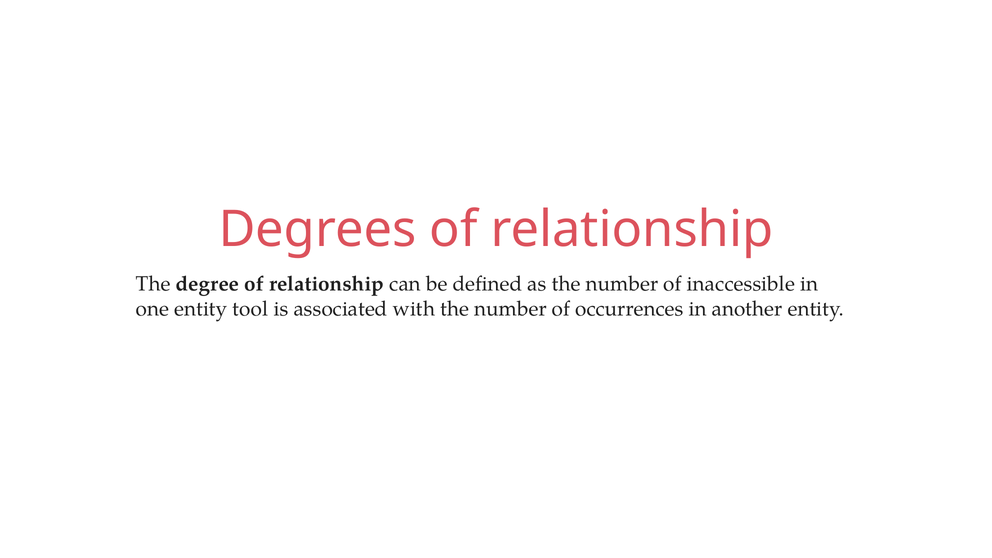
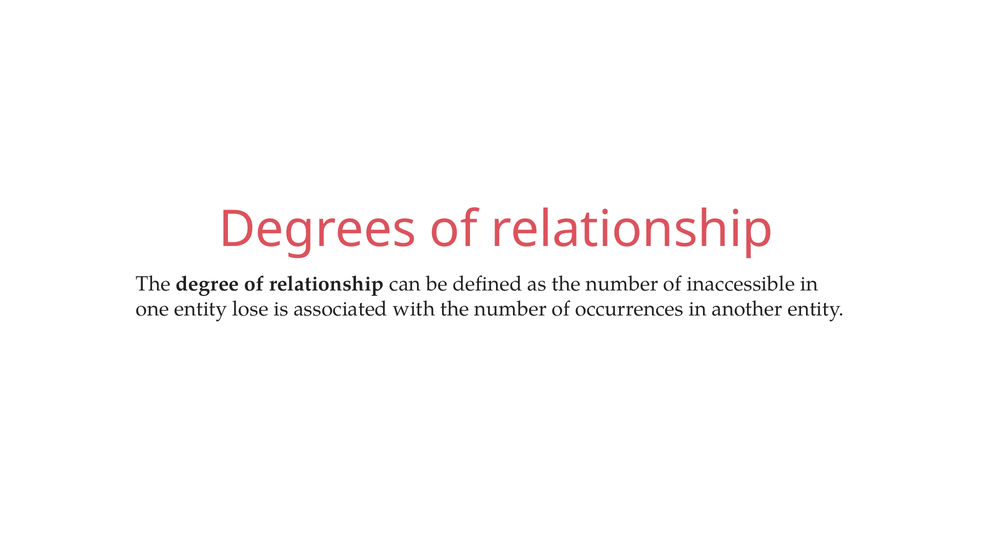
tool: tool -> lose (250, 309)
